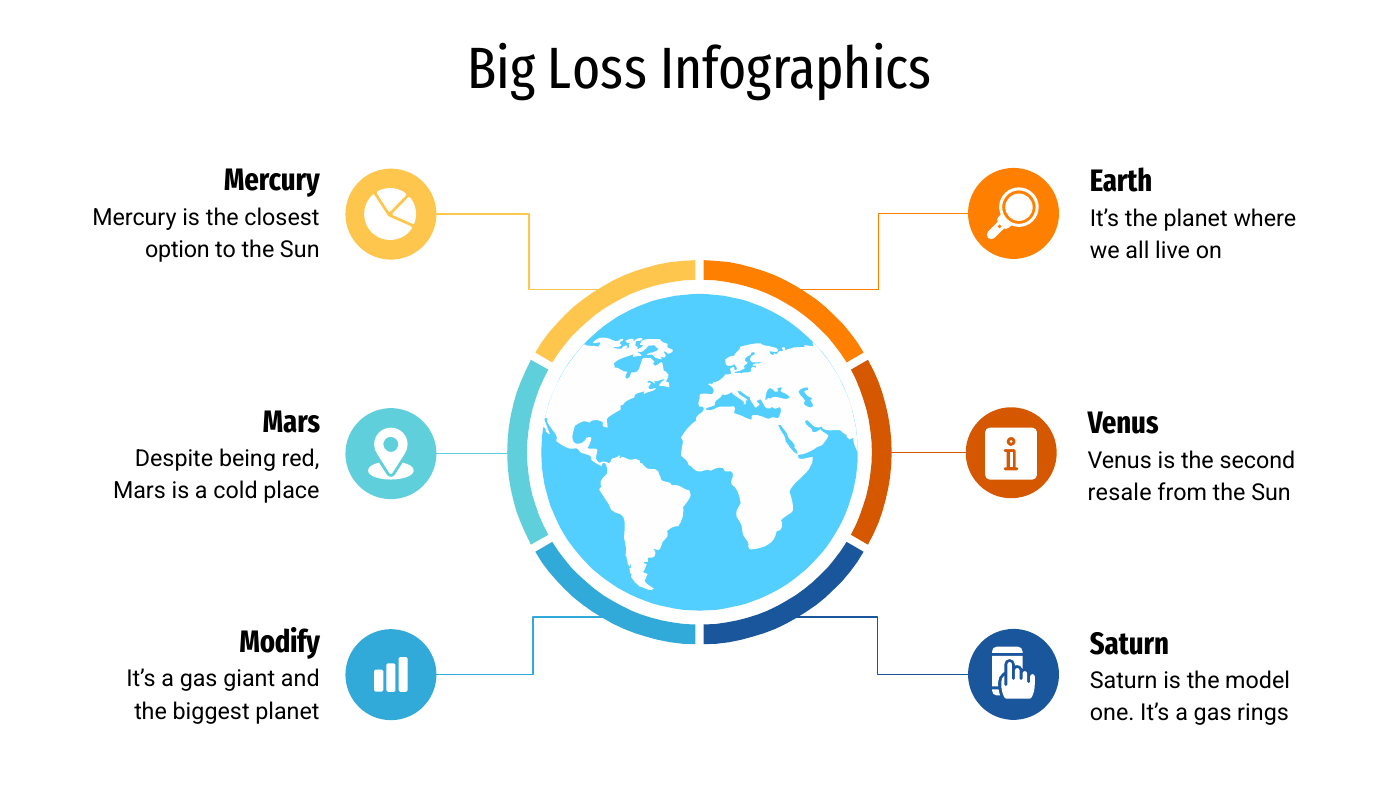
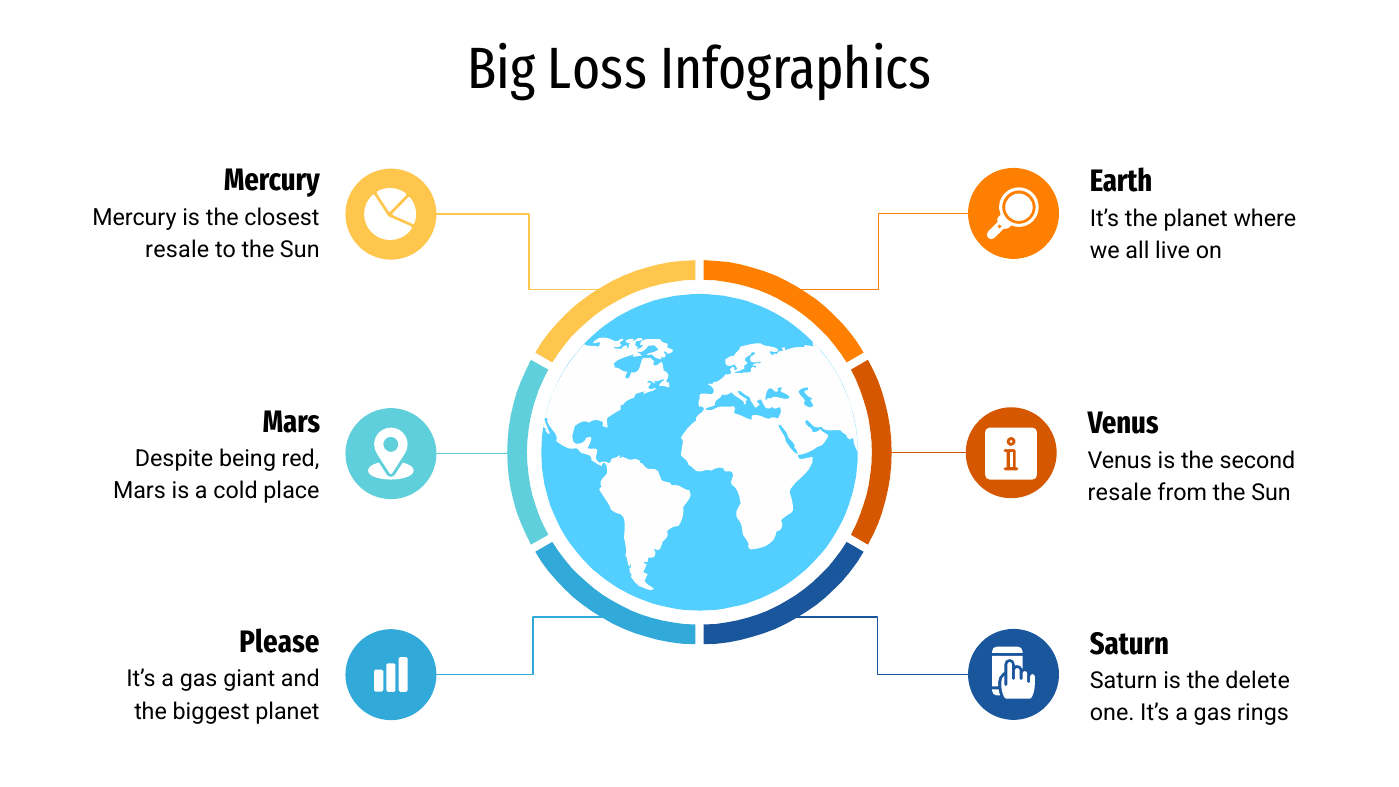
option: option -> resale (177, 250)
Modify: Modify -> Please (279, 642)
model: model -> delete (1258, 681)
